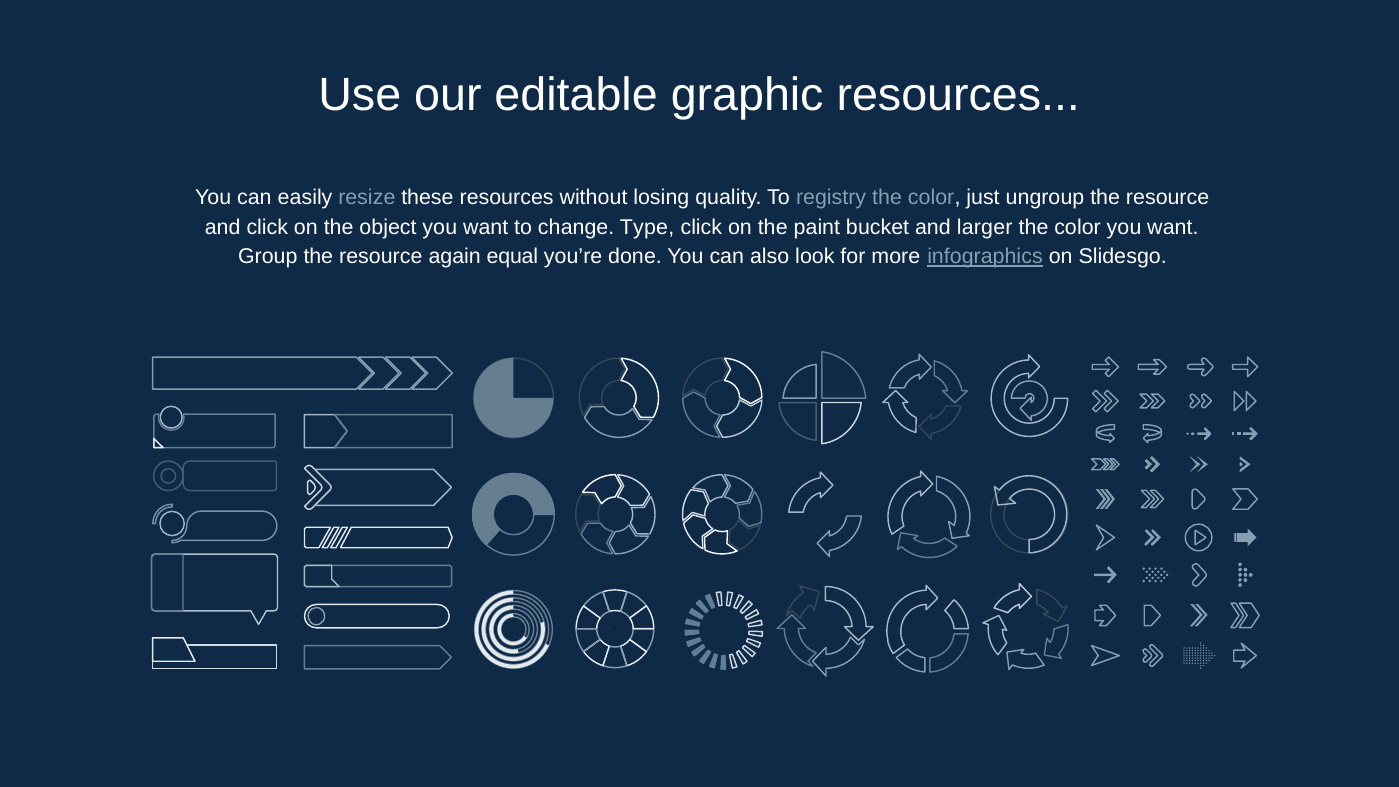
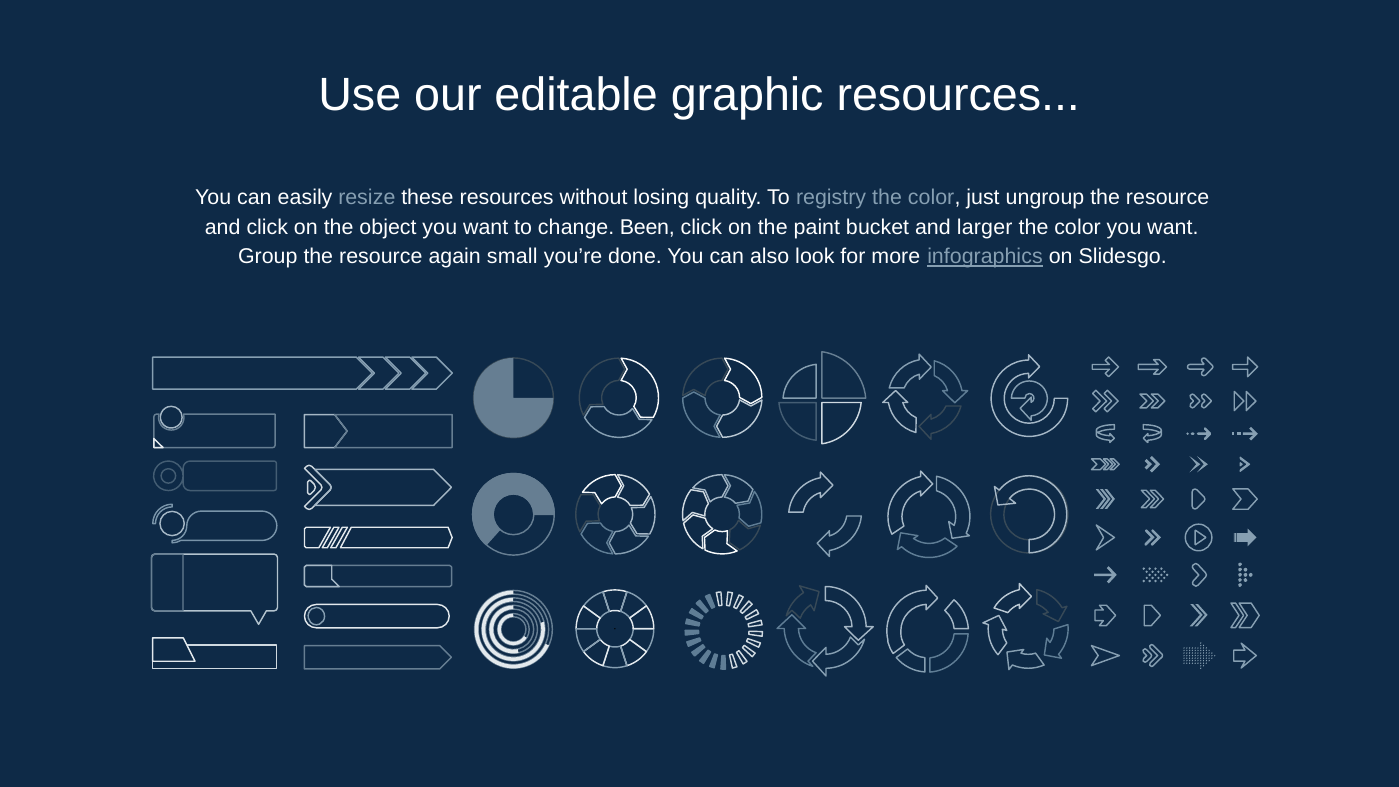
Type: Type -> Been (647, 227)
equal: equal -> small (512, 257)
